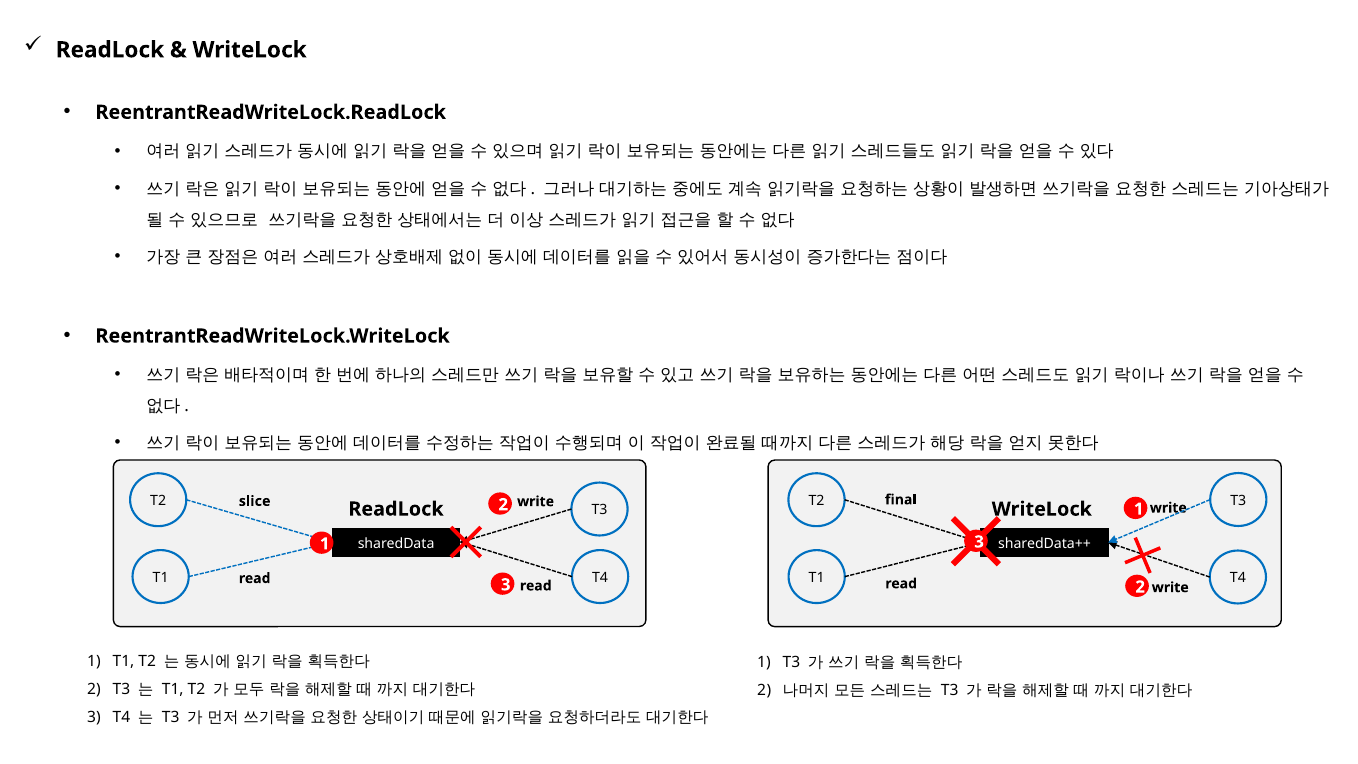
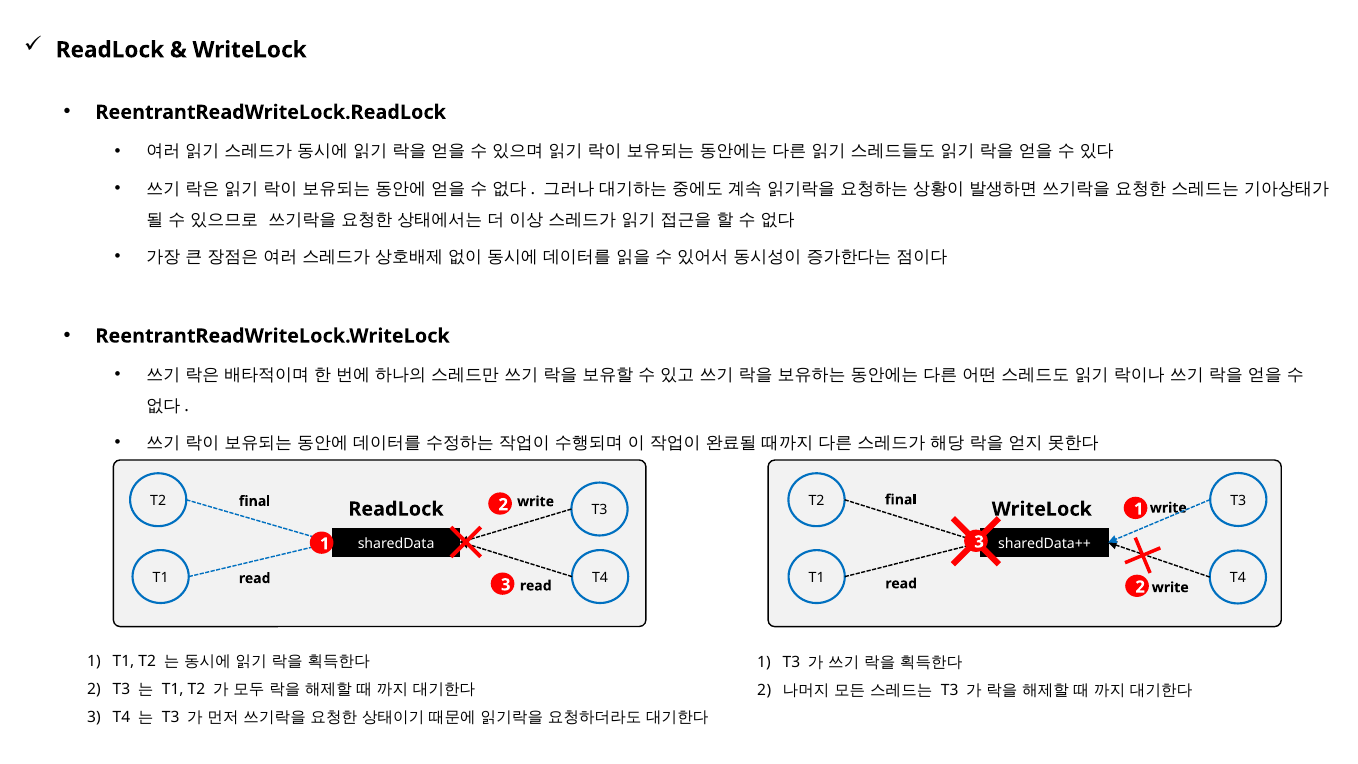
T2 slice: slice -> final (255, 501)
